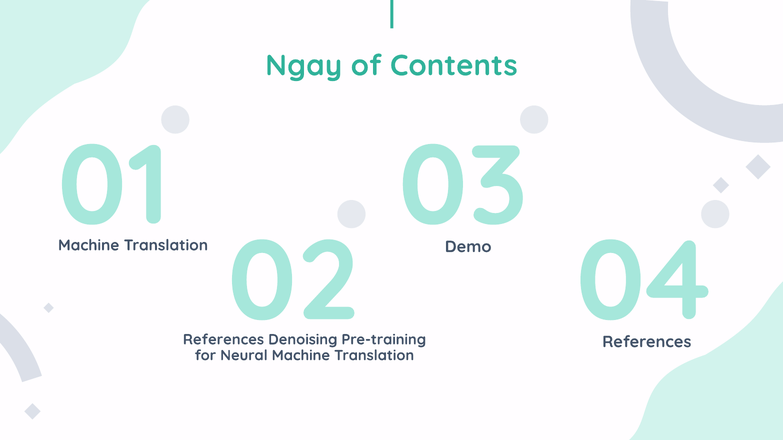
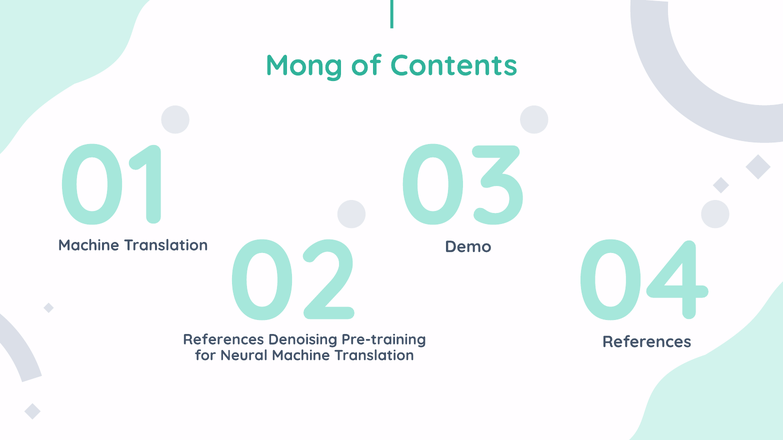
Ngay: Ngay -> Mong (304, 66)
